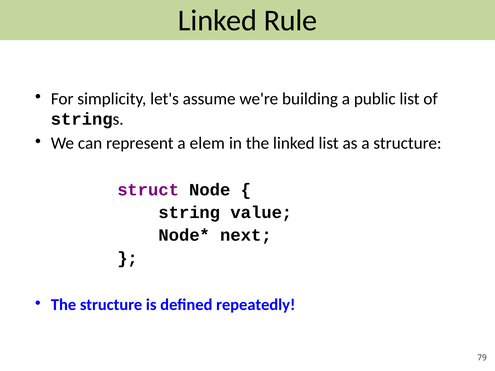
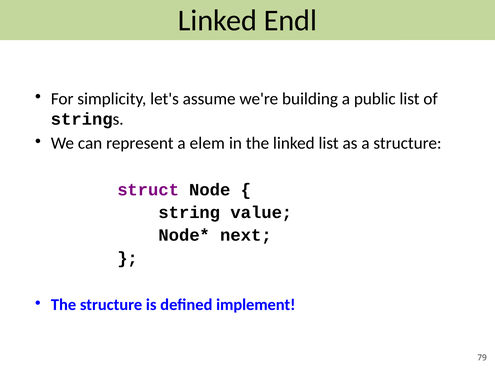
Rule: Rule -> Endl (290, 21)
repeatedly: repeatedly -> implement (256, 305)
